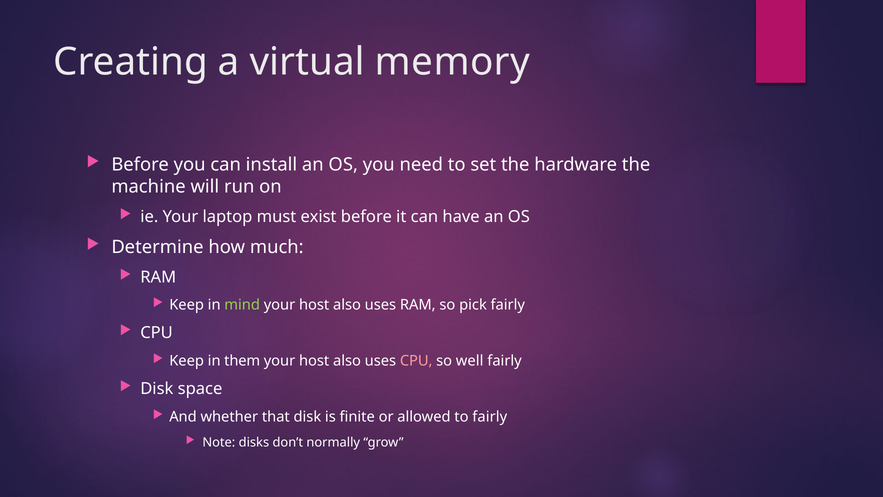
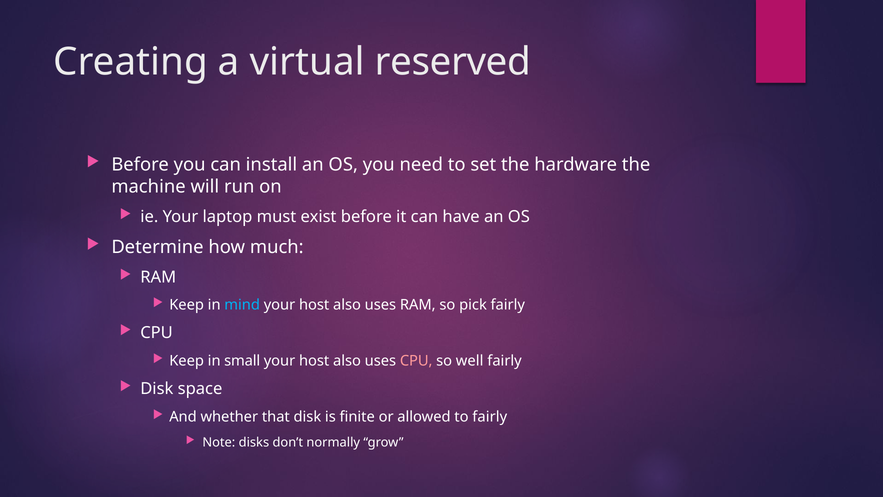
memory: memory -> reserved (453, 62)
mind colour: light green -> light blue (242, 305)
them: them -> small (242, 361)
